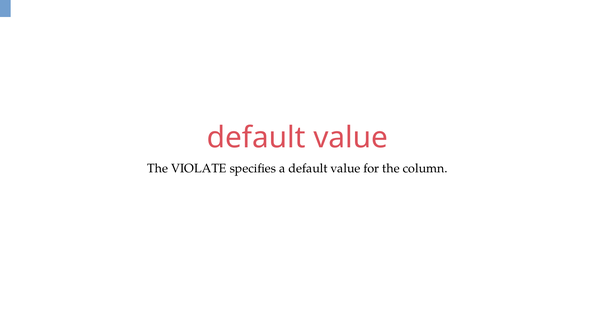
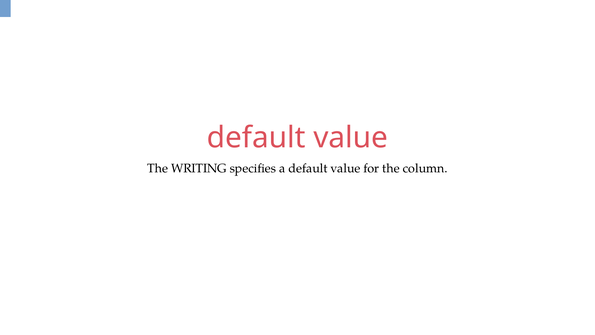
VIOLATE: VIOLATE -> WRITING (199, 168)
